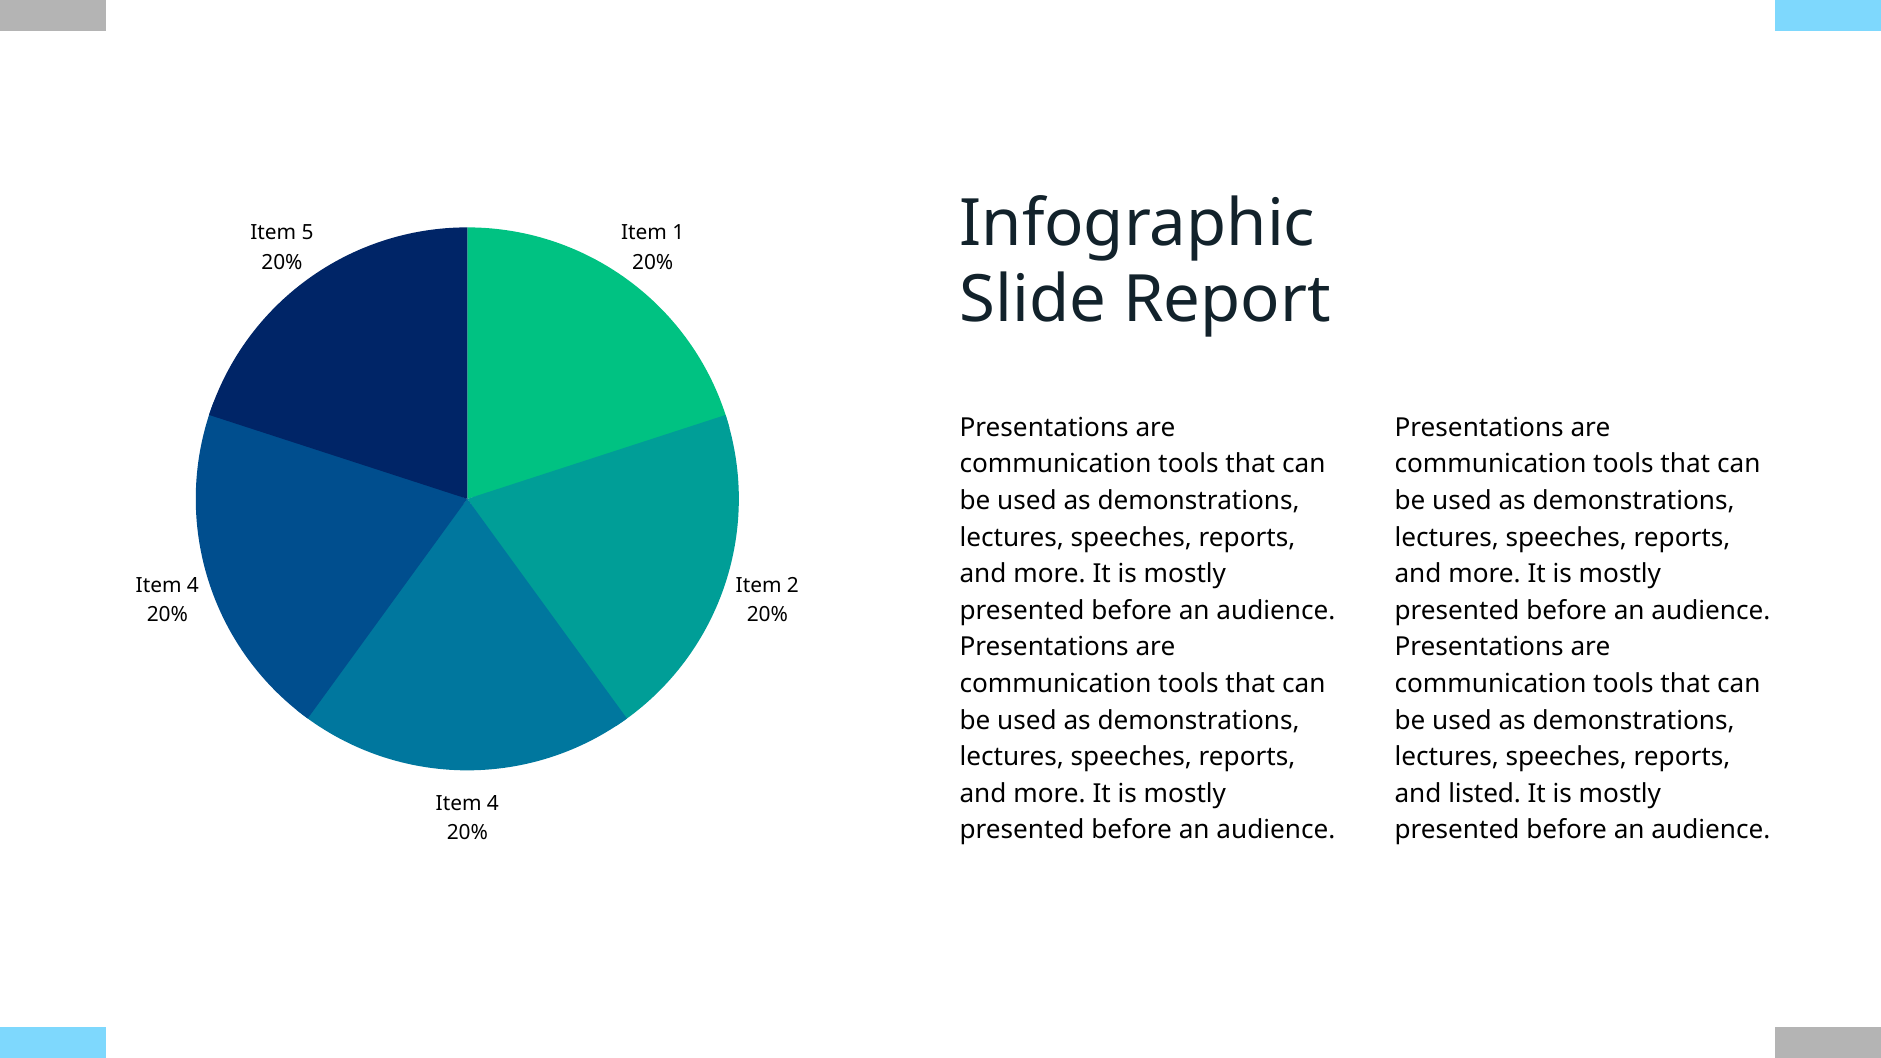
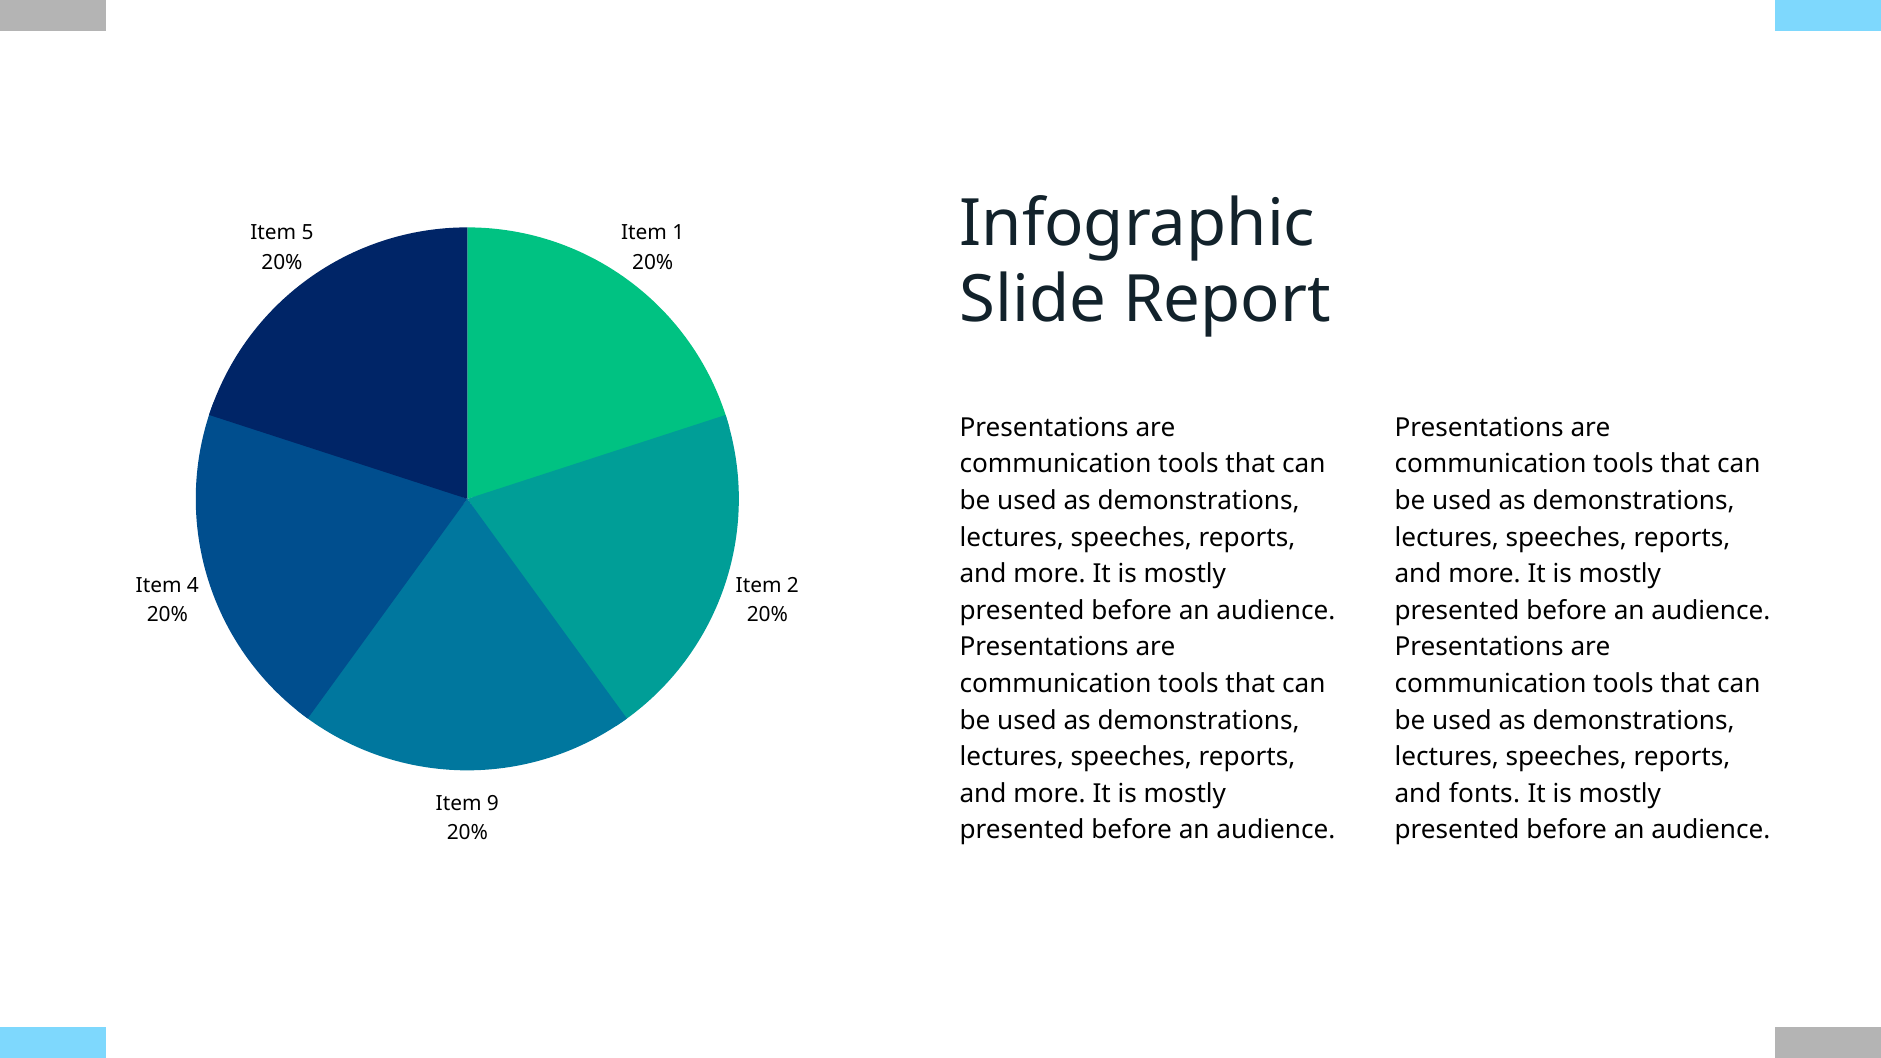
listed: listed -> fonts (1484, 794)
4: 4 -> 9 (493, 804)
